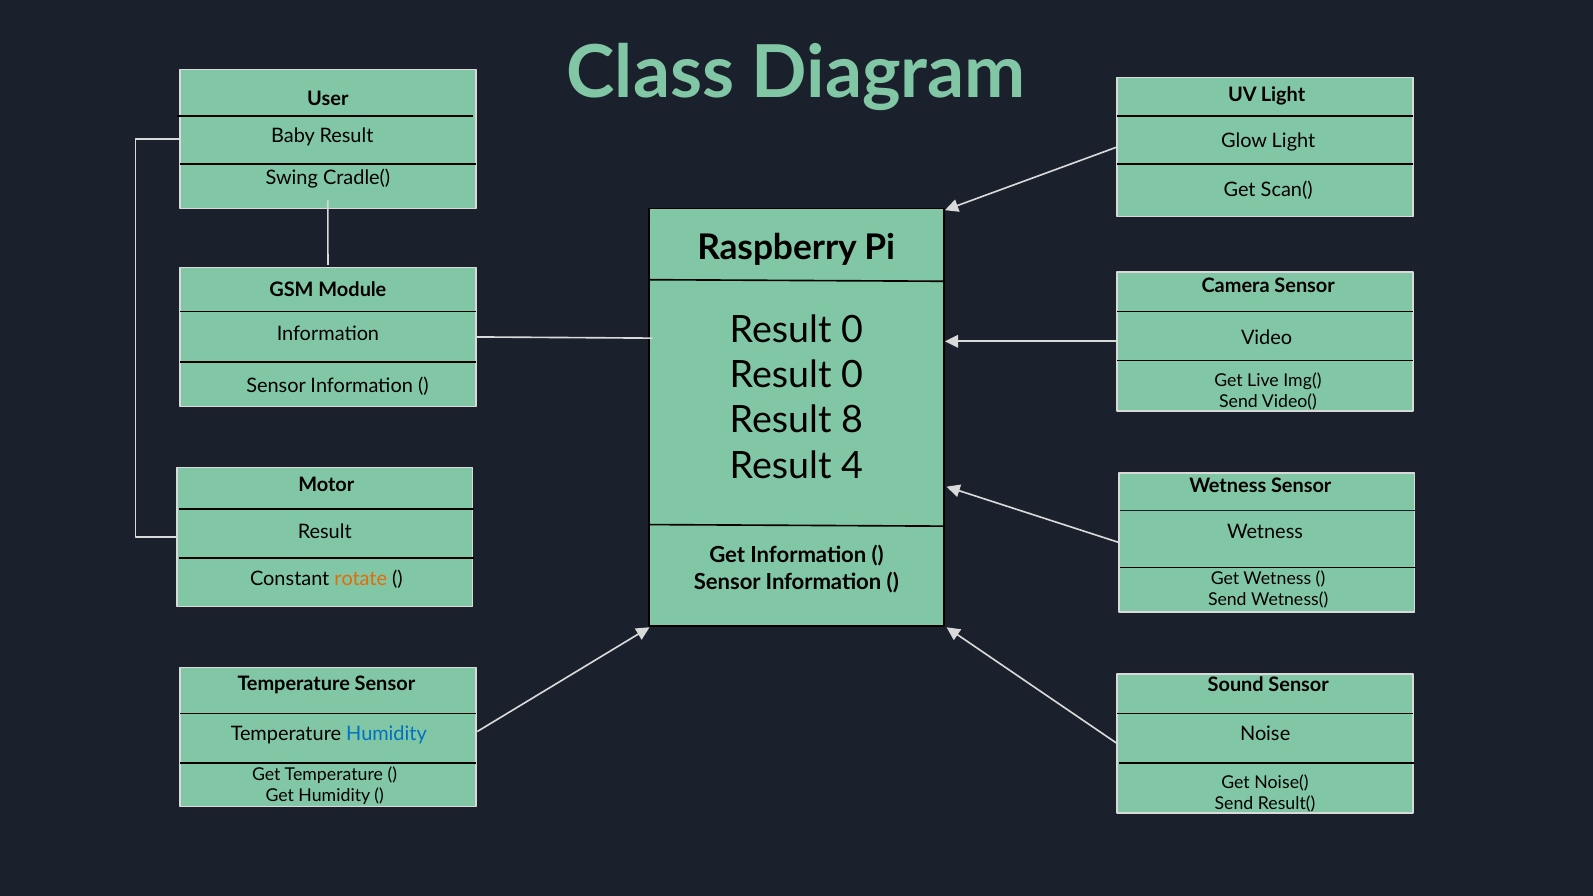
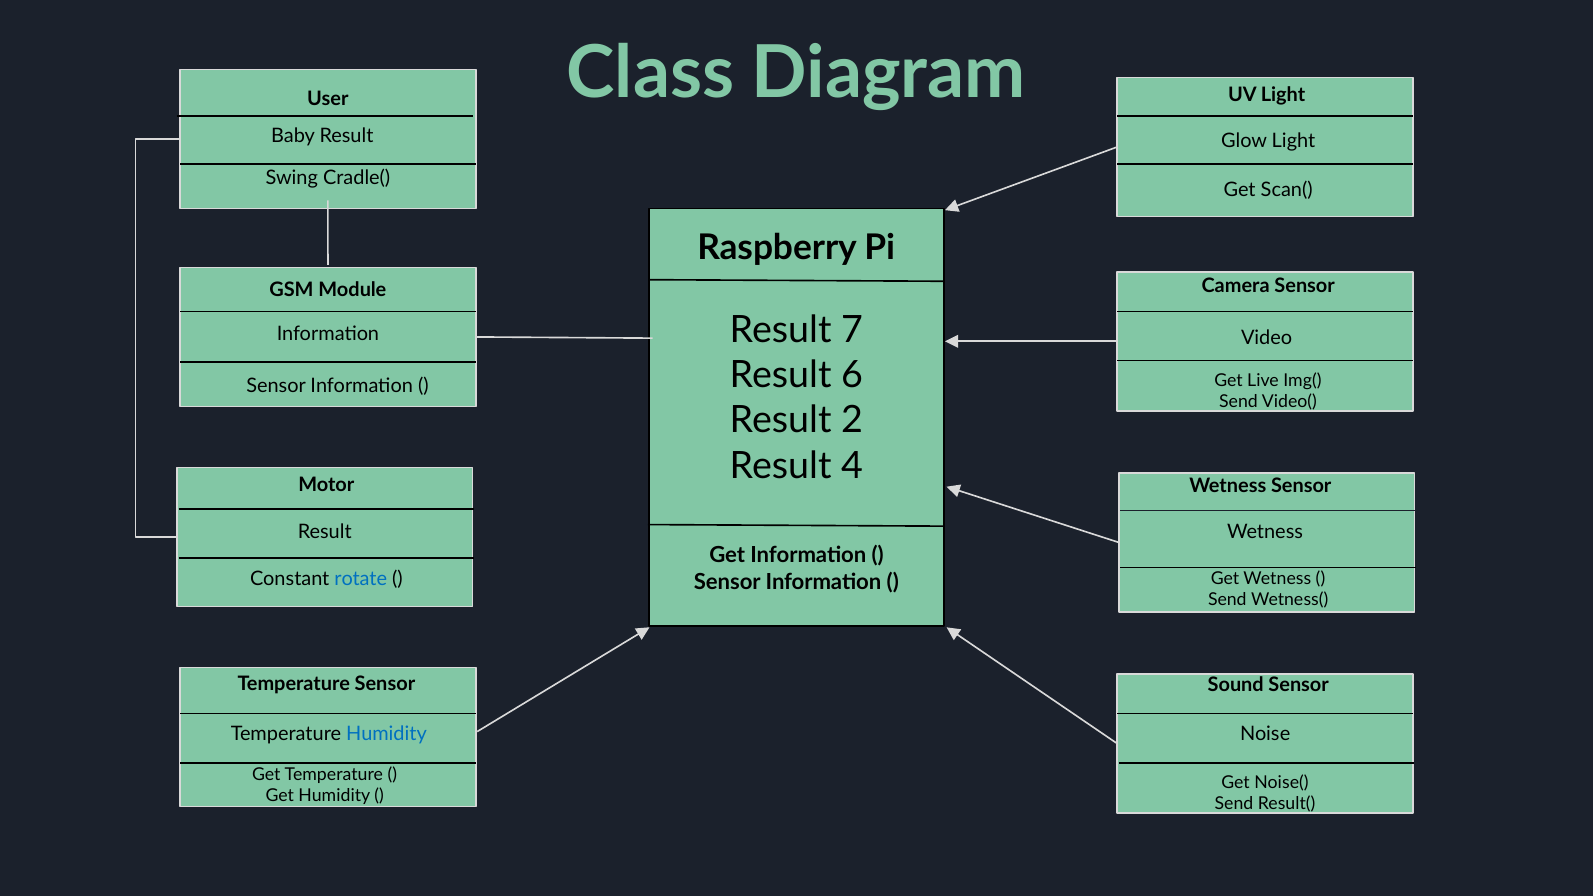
0: 0 -> 7 (852, 330)
0: 0 -> 6 (852, 375)
8: 8 -> 2 (852, 421)
rotate colour: orange -> blue (361, 579)
